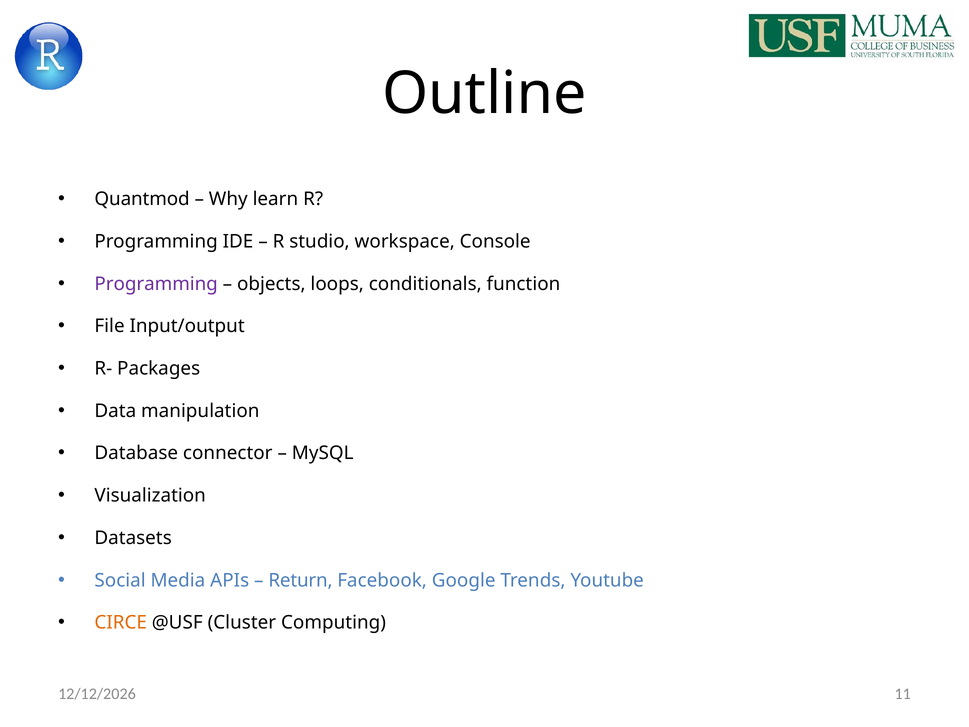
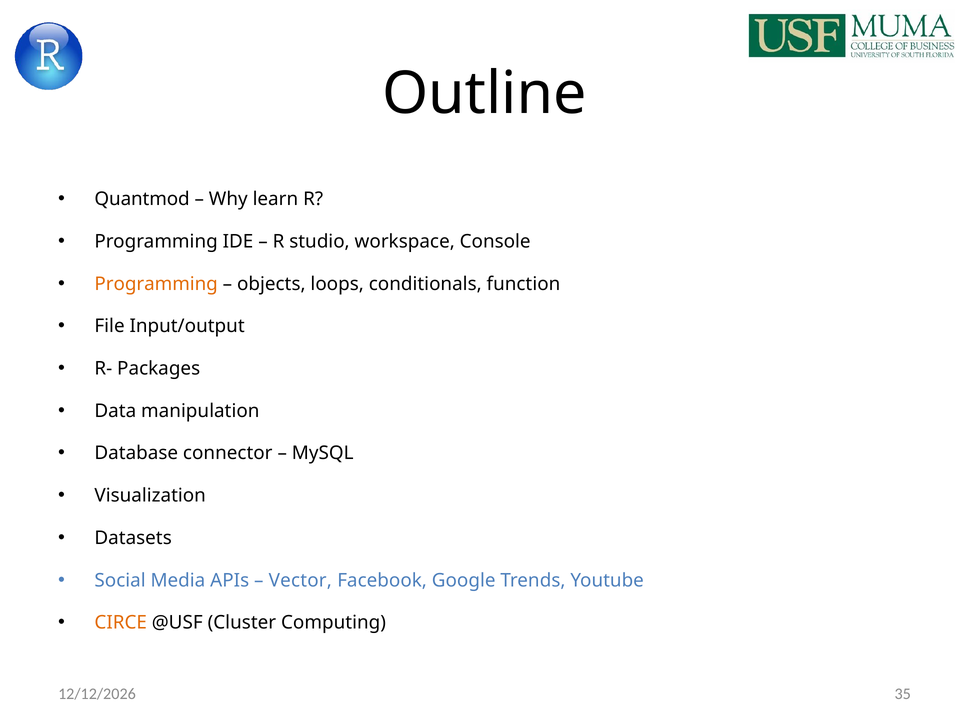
Programming colour: purple -> orange (156, 284)
Return: Return -> Vector (300, 580)
11: 11 -> 35 (903, 694)
